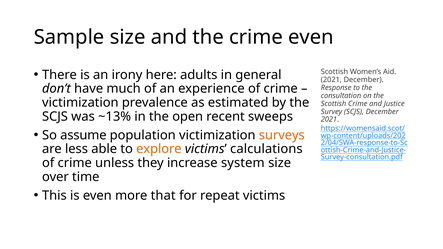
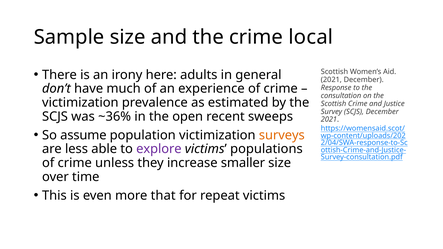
crime even: even -> local (311, 37)
~13%: ~13% -> ~36% (115, 117)
explore colour: orange -> purple (159, 149)
calculations: calculations -> populations (266, 149)
system: system -> smaller (243, 163)
